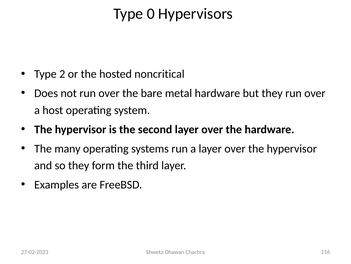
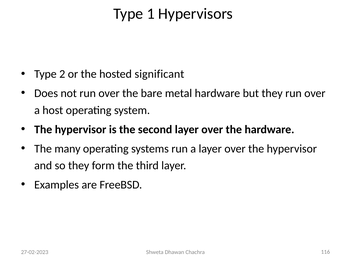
0: 0 -> 1 (151, 14)
noncritical: noncritical -> significant (159, 74)
